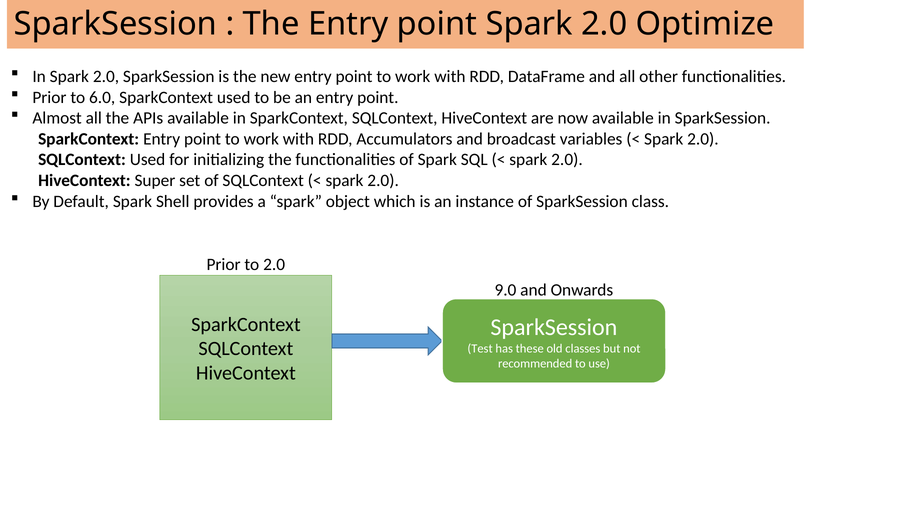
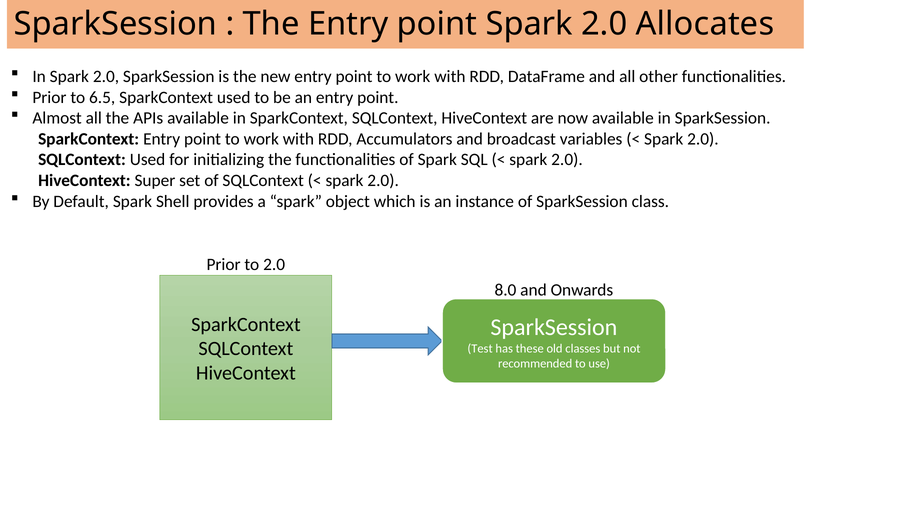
Optimize: Optimize -> Allocates (705, 24)
6.0: 6.0 -> 6.5 (102, 97)
9.0: 9.0 -> 8.0 (505, 290)
